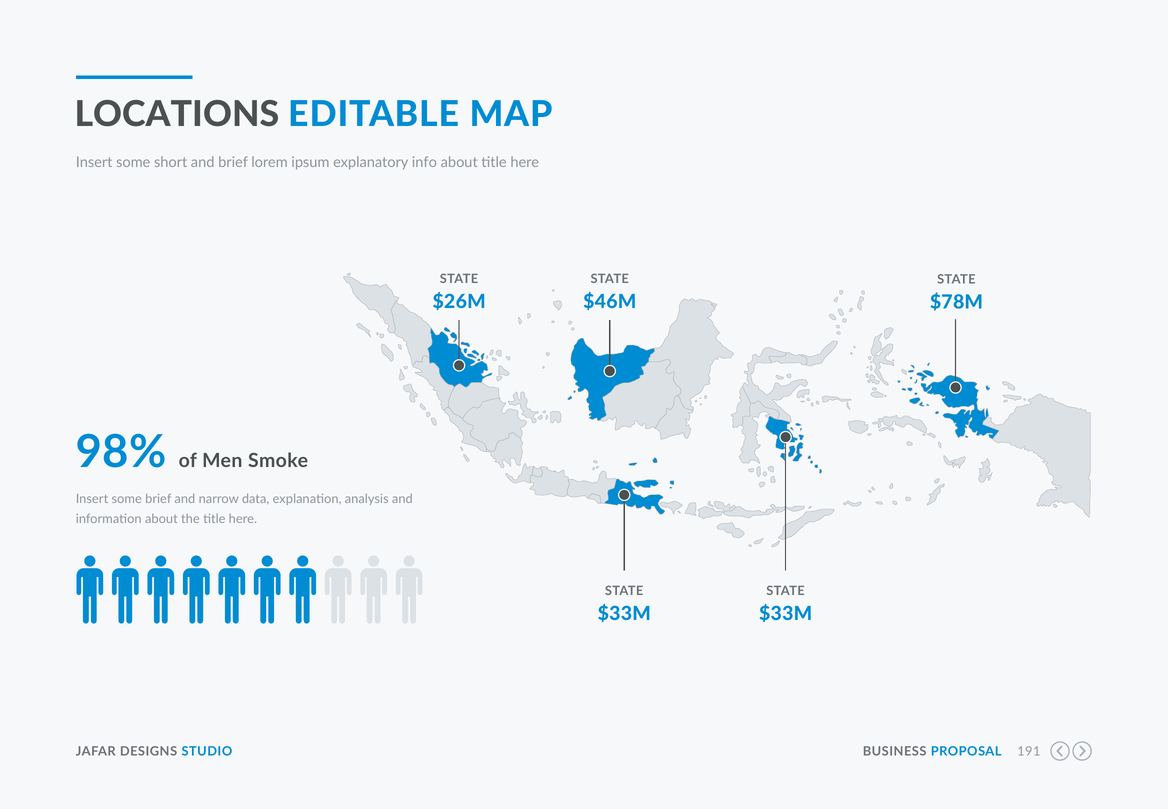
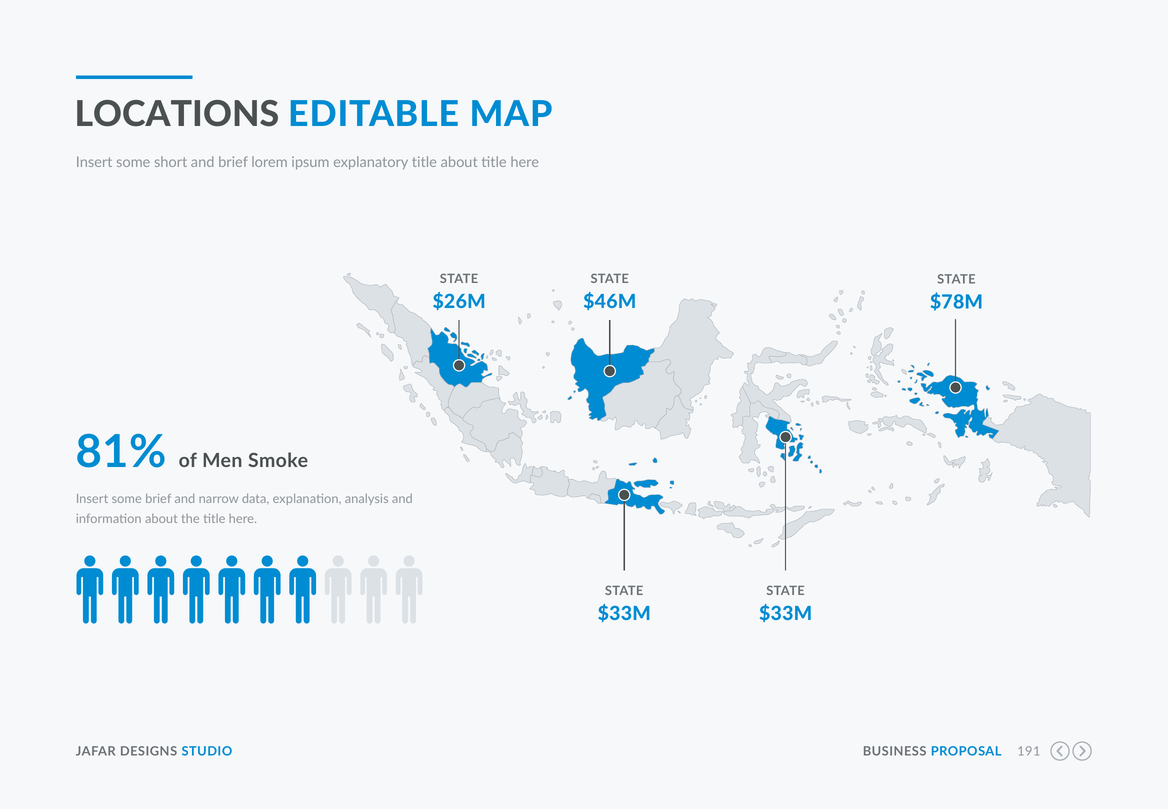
explanatory info: info -> title (424, 162)
98%: 98% -> 81% (121, 452)
